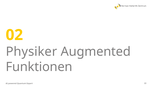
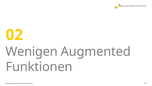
Physiker: Physiker -> Wenigen (32, 51)
